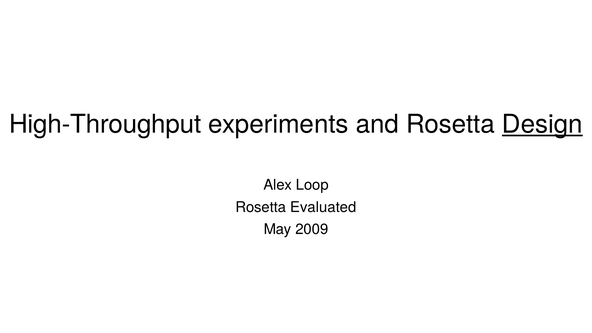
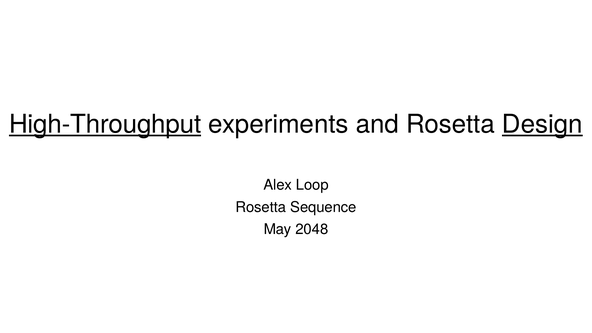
High-Throughput underline: none -> present (105, 124)
Evaluated: Evaluated -> Sequence (323, 207)
2009: 2009 -> 2048 (312, 229)
